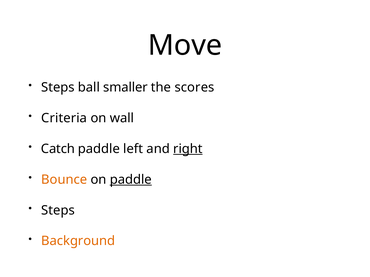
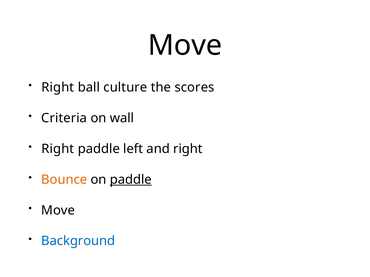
Steps: Steps -> Right (58, 87)
smaller: smaller -> culture (125, 87)
Catch: Catch -> Right (58, 149)
right underline: present -> none (188, 149)
Steps: Steps -> Move (58, 211)
Background colour: orange -> blue (78, 241)
